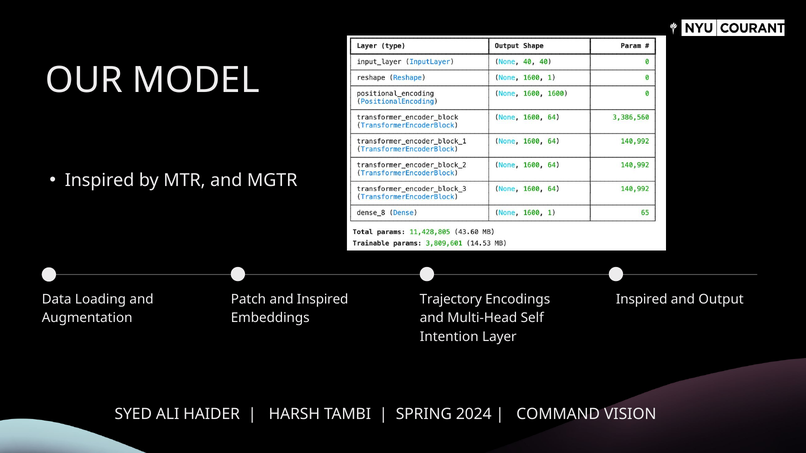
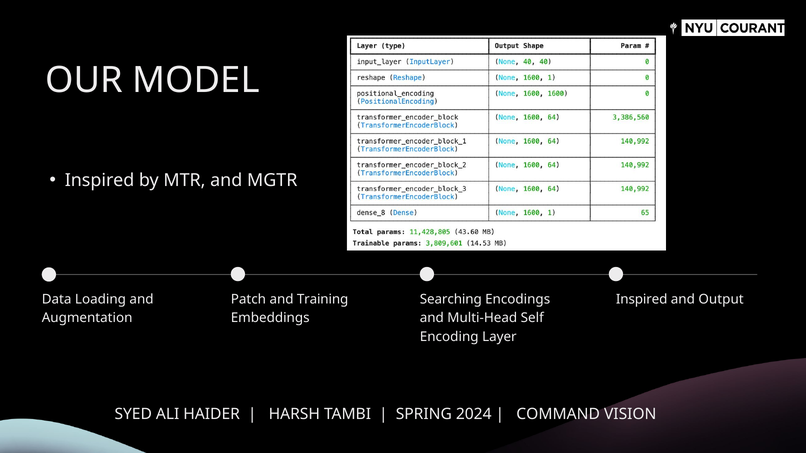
and Inspired: Inspired -> Training (323, 299)
Trajectory: Trajectory -> Searching (451, 299)
Intention: Intention -> Encoding (449, 337)
